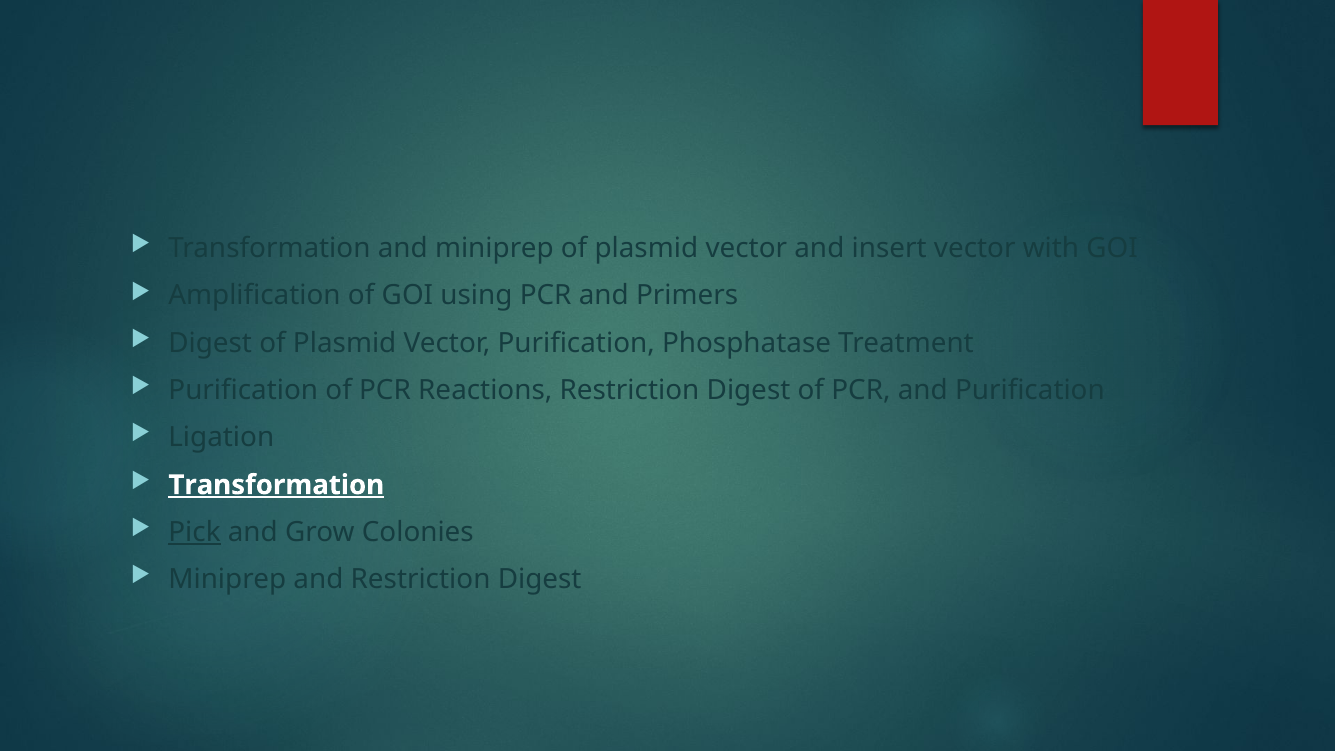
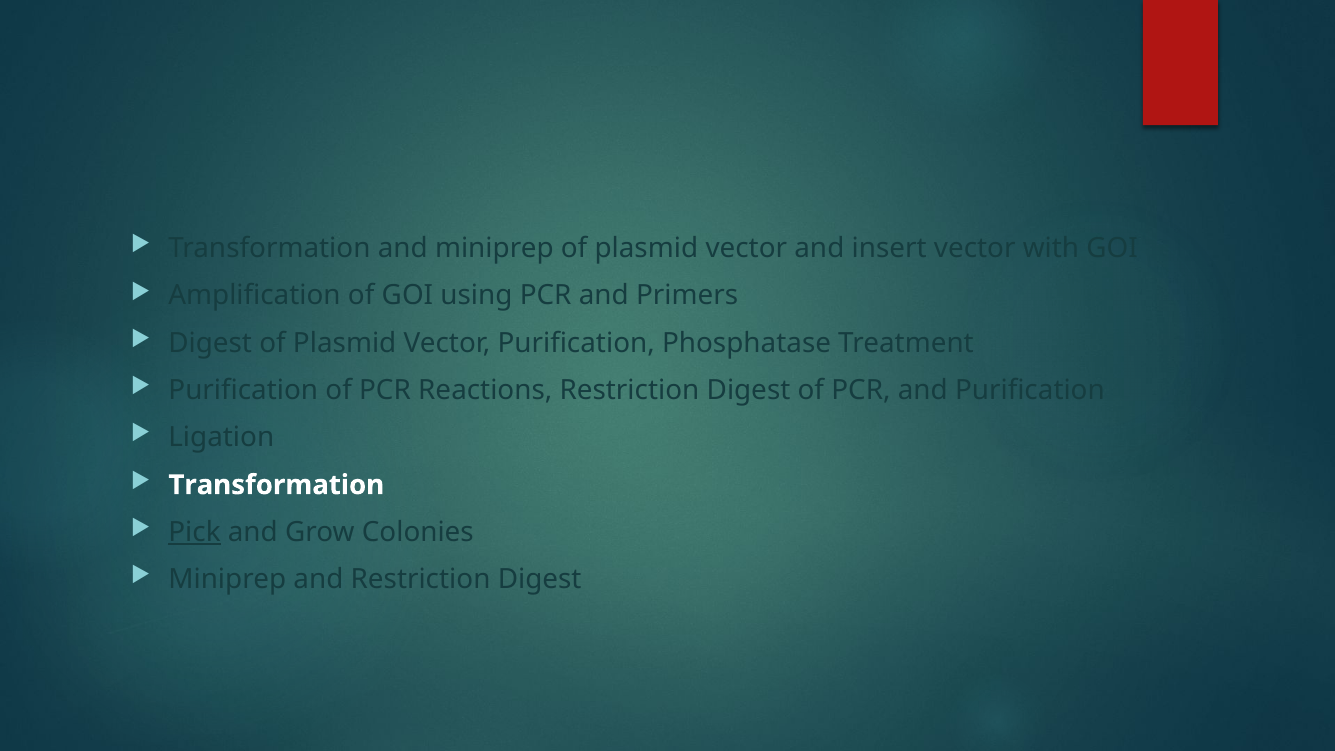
Transformation underline: present -> none (276, 485)
